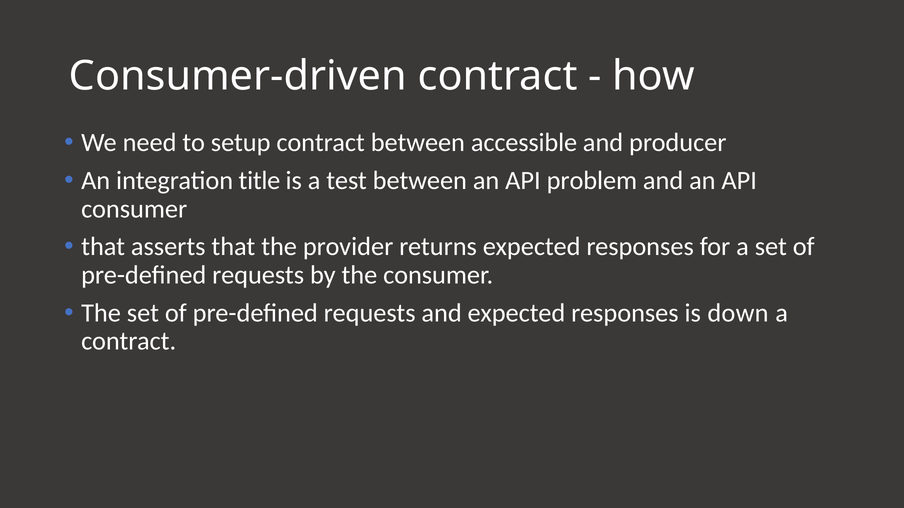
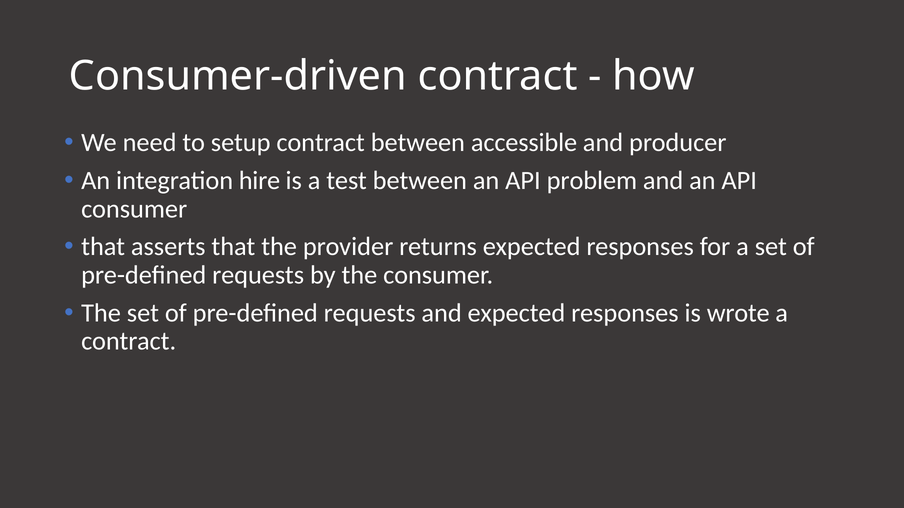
title: title -> hire (259, 181)
down: down -> wrote (738, 313)
